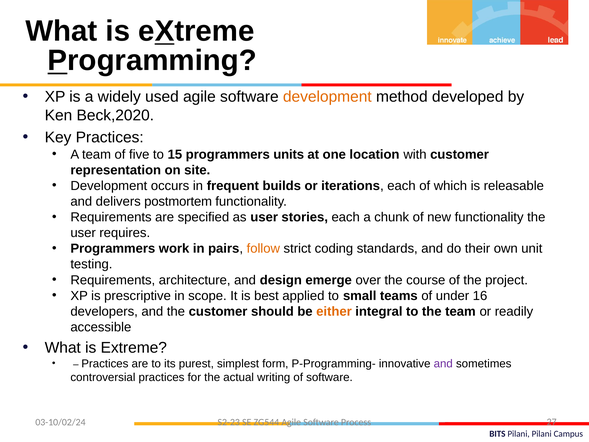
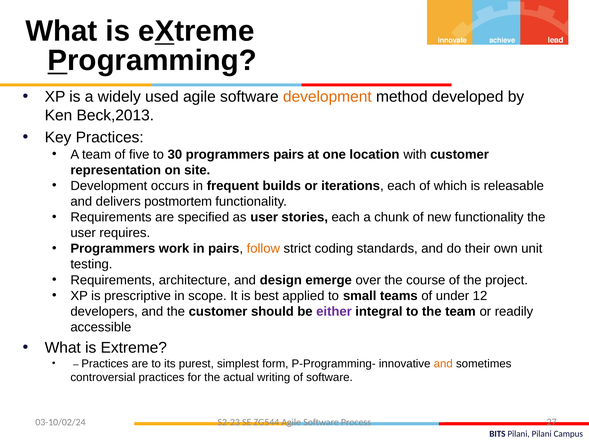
Beck,2020: Beck,2020 -> Beck,2013 (115, 115)
15: 15 -> 30 (175, 154)
programmers units: units -> pairs (289, 154)
16: 16 -> 12 (480, 296)
either colour: orange -> purple (334, 311)
and colour: purple -> orange (443, 364)
